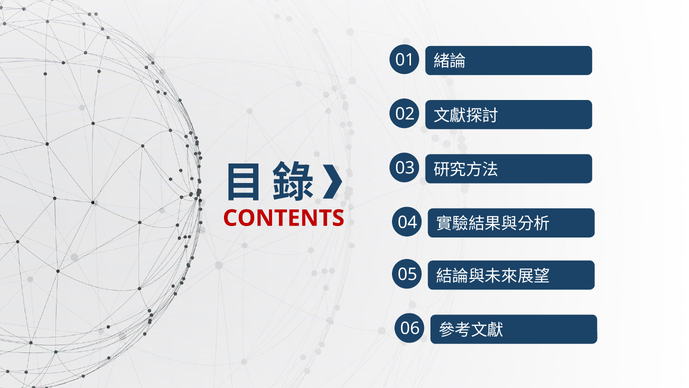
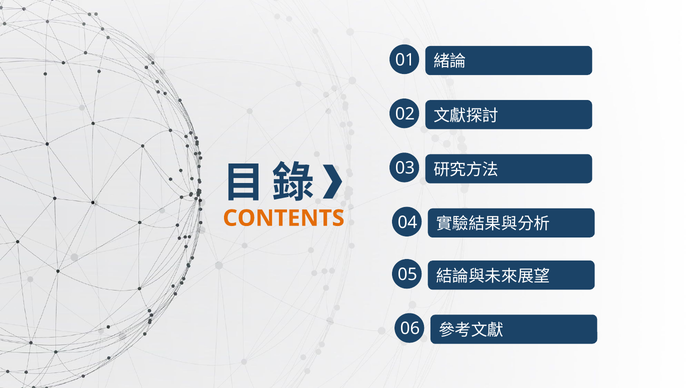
CONTENTS colour: red -> orange (284, 218)
